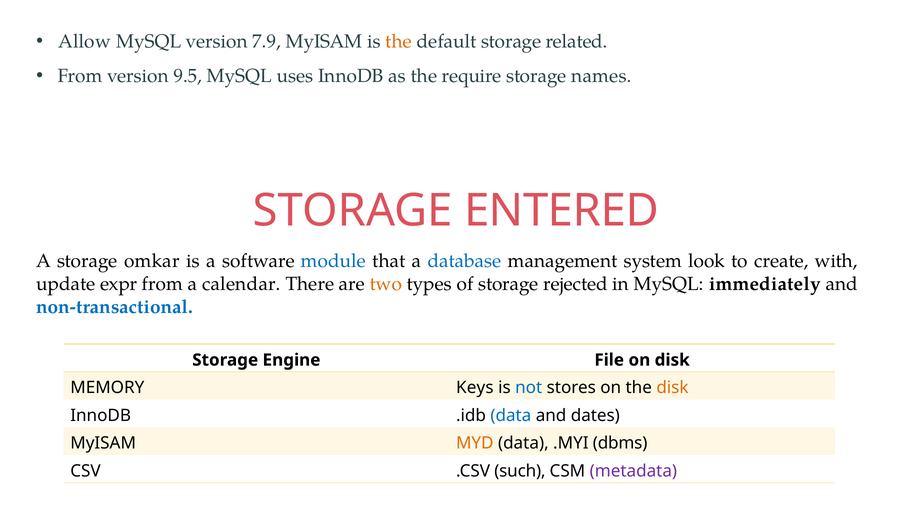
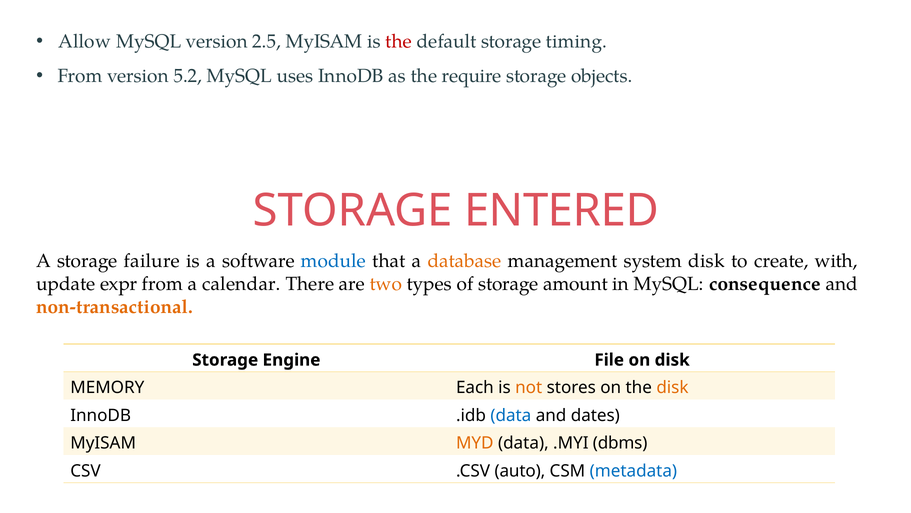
7.9: 7.9 -> 2.5 (267, 42)
the colour: orange -> red (399, 42)
related: related -> timing (576, 42)
9.5: 9.5 -> 5.2 (188, 76)
names: names -> objects (602, 76)
omkar: omkar -> failure (152, 261)
database colour: blue -> orange (465, 261)
system look: look -> disk (707, 261)
rejected: rejected -> amount (576, 284)
immediately: immediately -> consequence (765, 284)
non-transactional colour: blue -> orange (114, 306)
Keys: Keys -> Each (475, 387)
not colour: blue -> orange (529, 387)
such: such -> auto (520, 470)
metadata colour: purple -> blue (633, 470)
